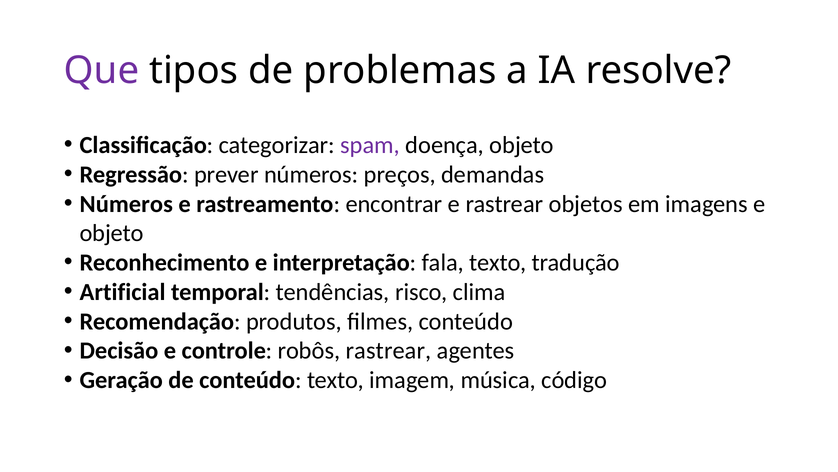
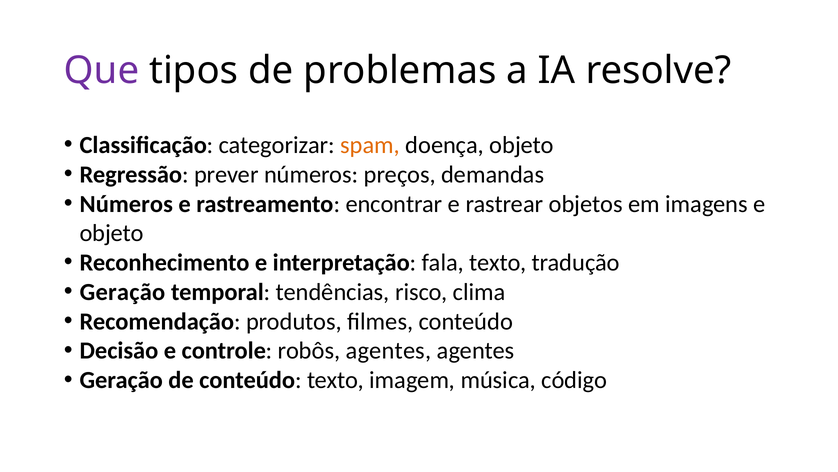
spam colour: purple -> orange (370, 145)
Artificial: Artificial -> Geração (122, 292)
robôs rastrear: rastrear -> agentes (388, 350)
